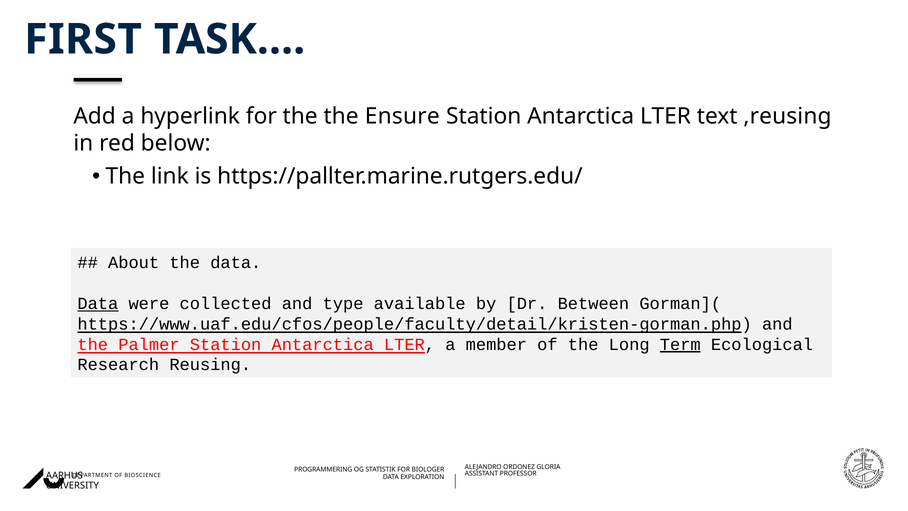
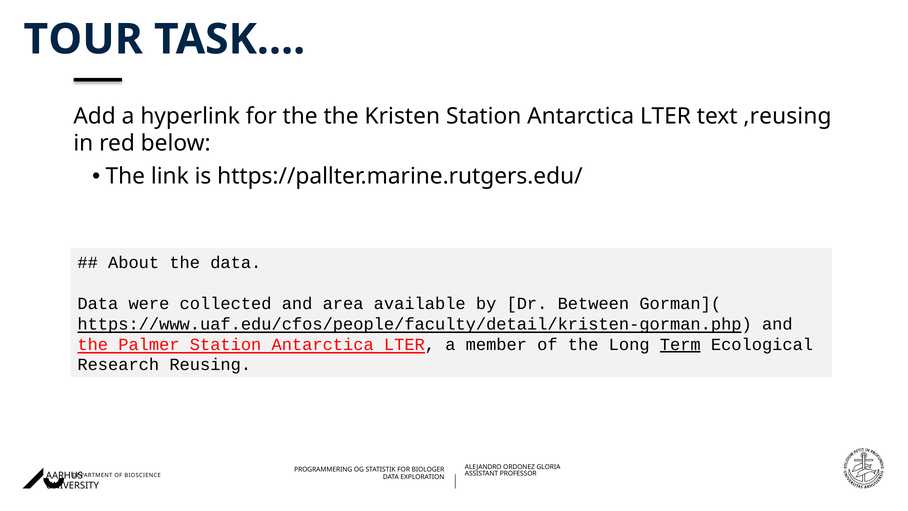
FIRST: FIRST -> TOUR (83, 39)
Ensure: Ensure -> Kristen (402, 116)
Data underline: present -> none (98, 303)
type: type -> area (343, 303)
